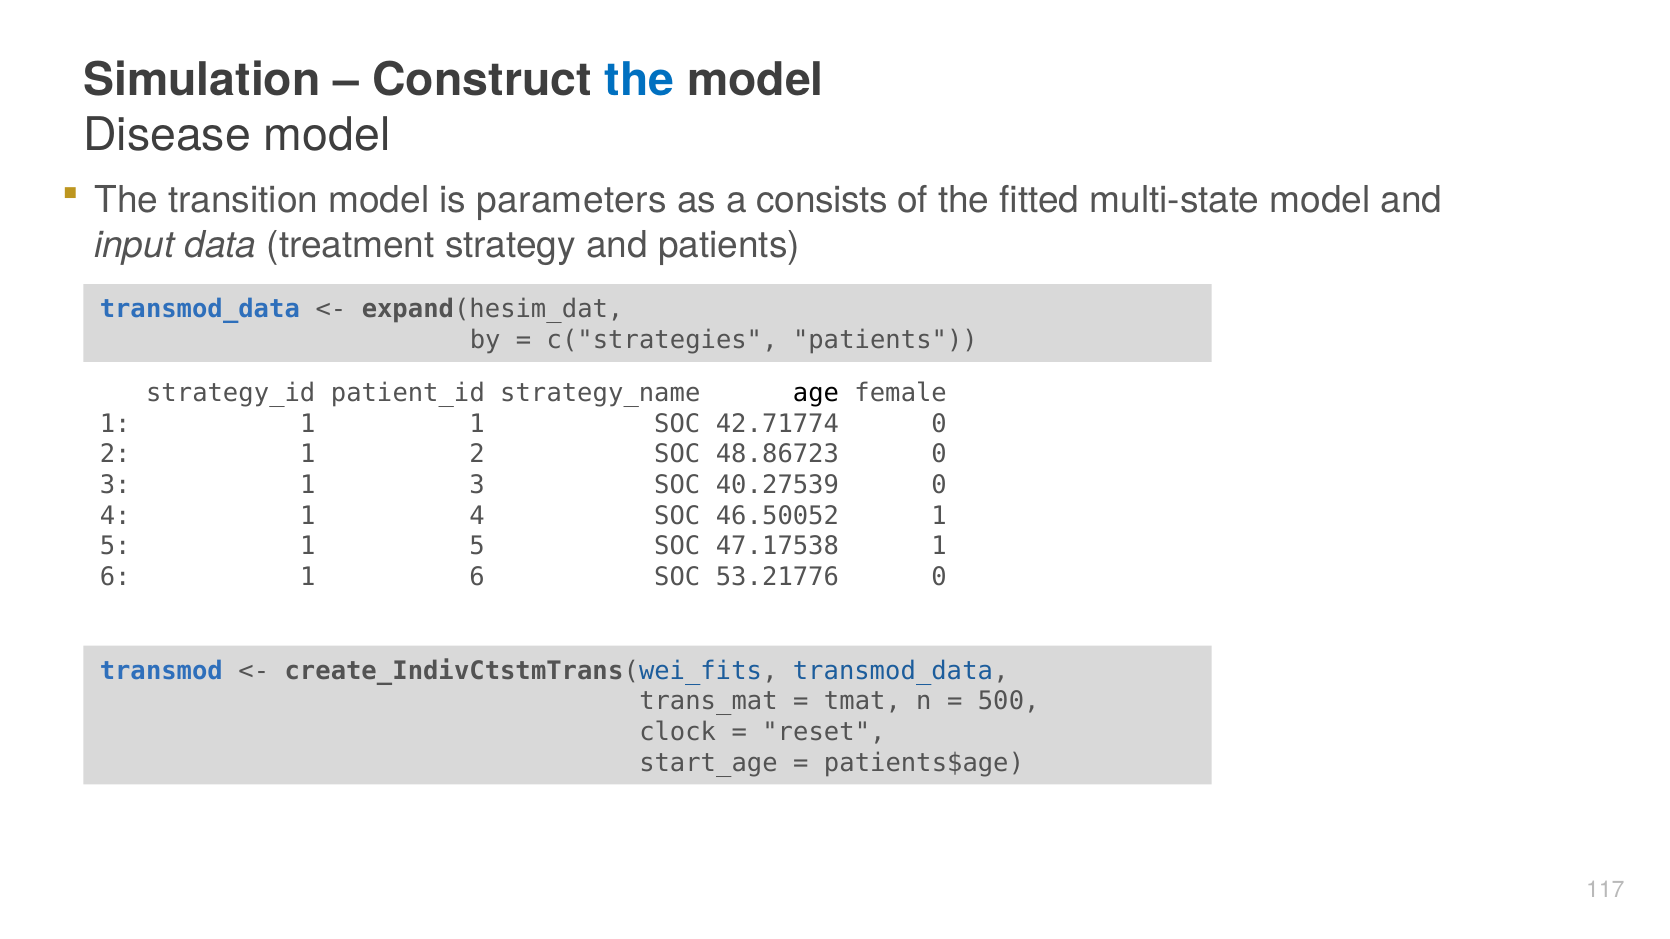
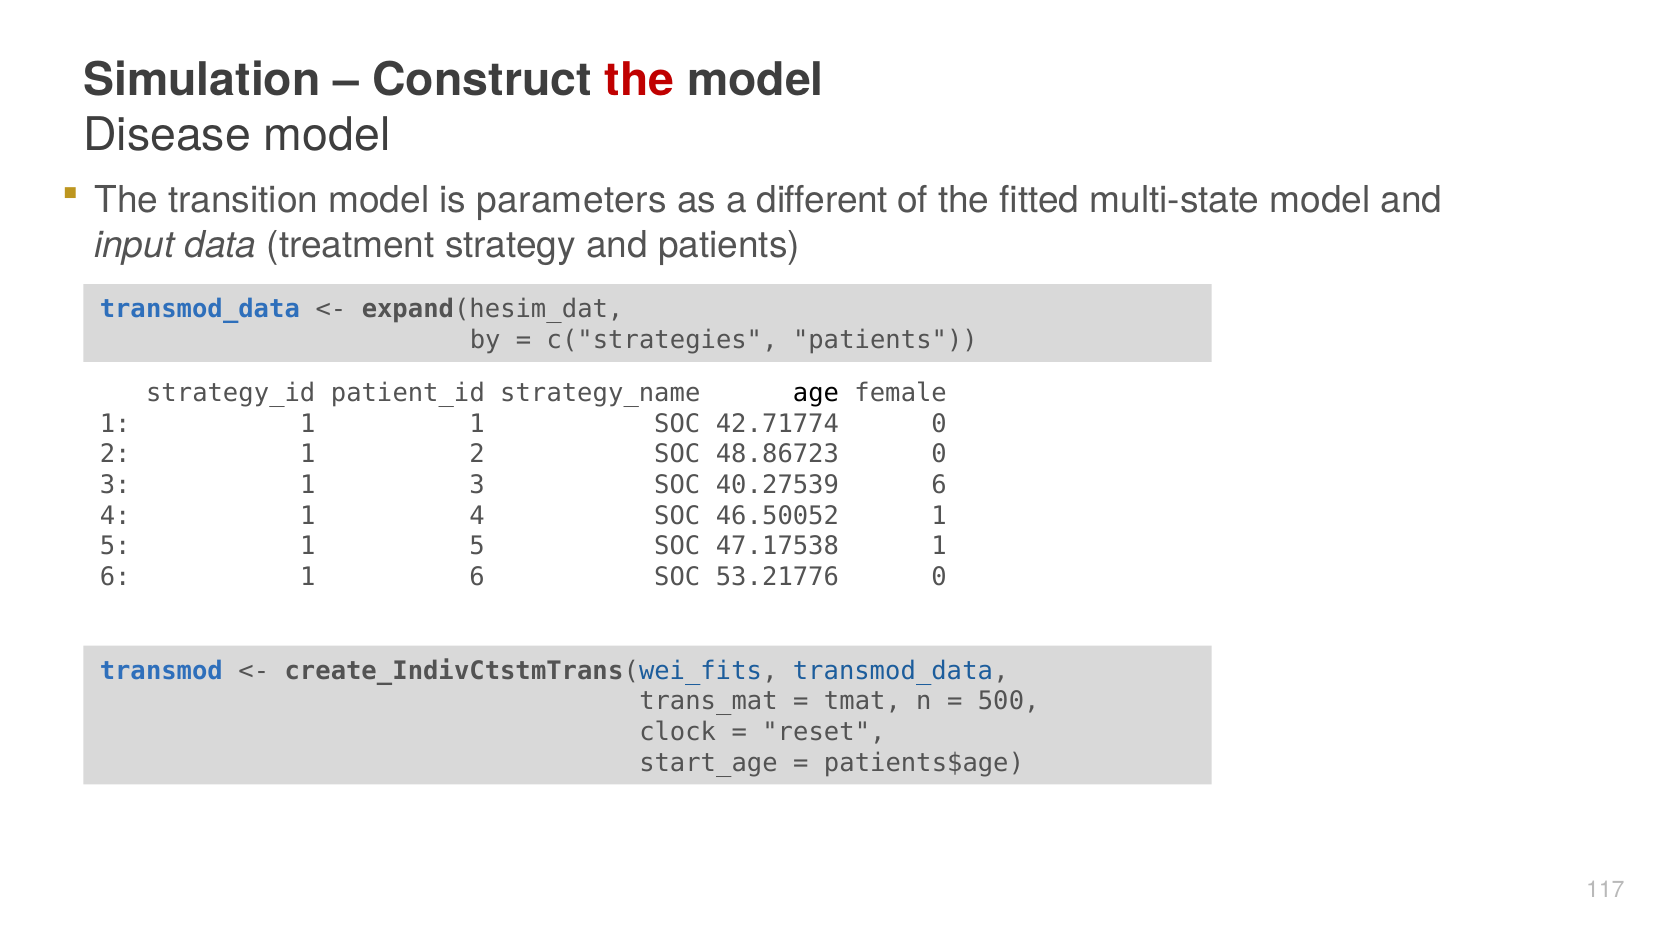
the colour: blue -> red (639, 80)
consists: consists -> different (822, 201)
40.27539 0: 0 -> 6 (939, 485)
